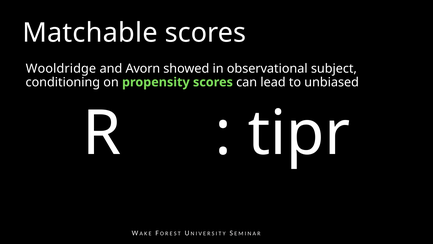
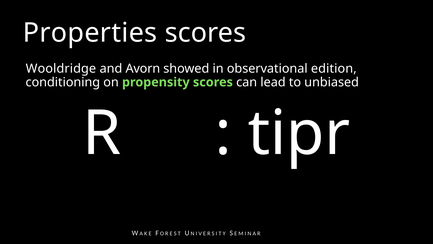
Matchable: Matchable -> Properties (90, 33)
observational subject: subject -> edition (334, 68)
